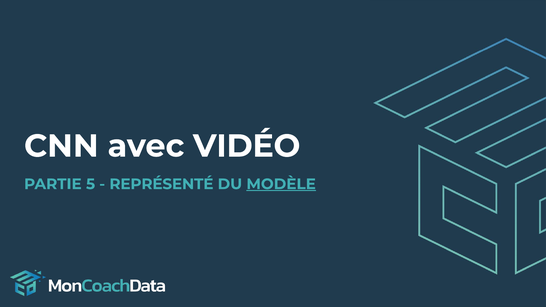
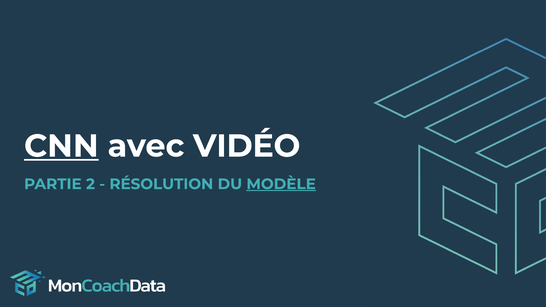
CNN underline: none -> present (61, 146)
5: 5 -> 2 (91, 184)
REPRÉSENTÉ: REPRÉSENTÉ -> RÉSOLUTION (161, 184)
